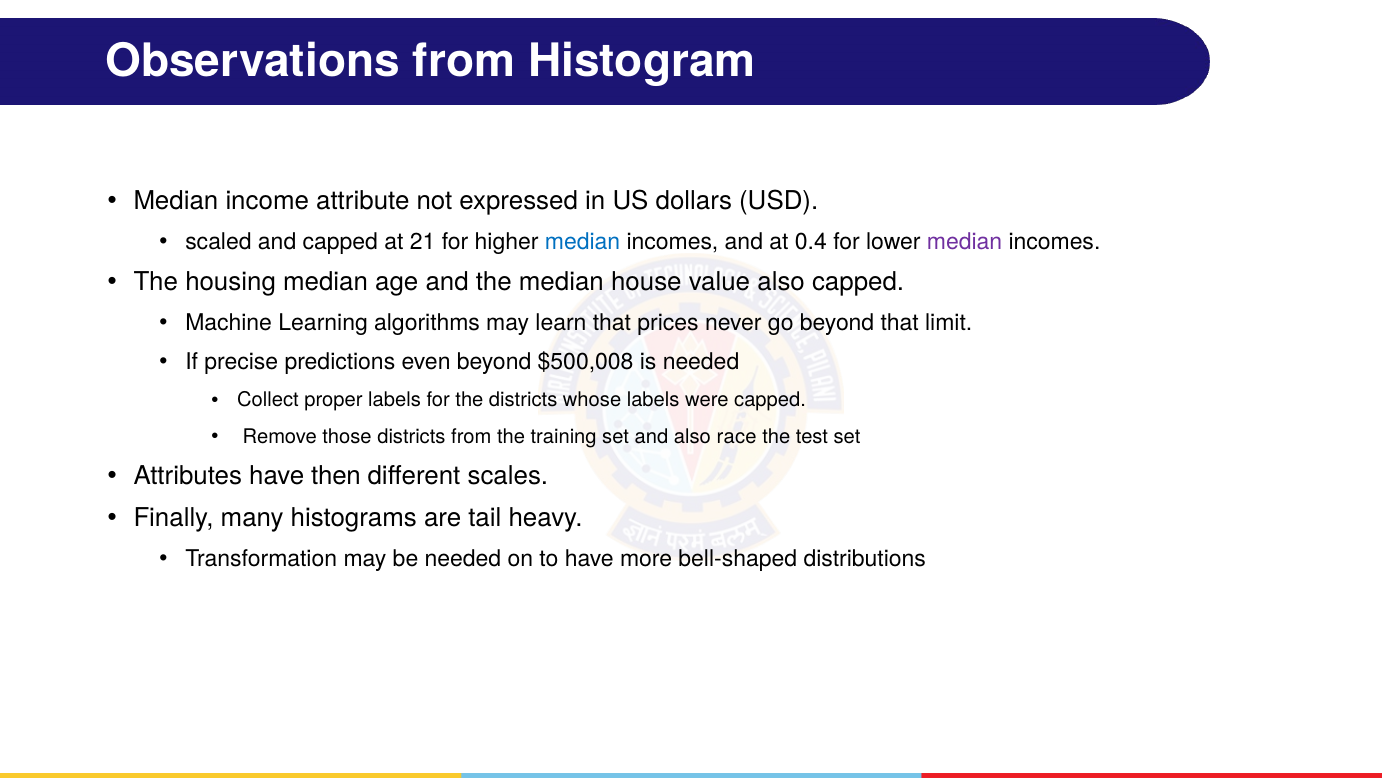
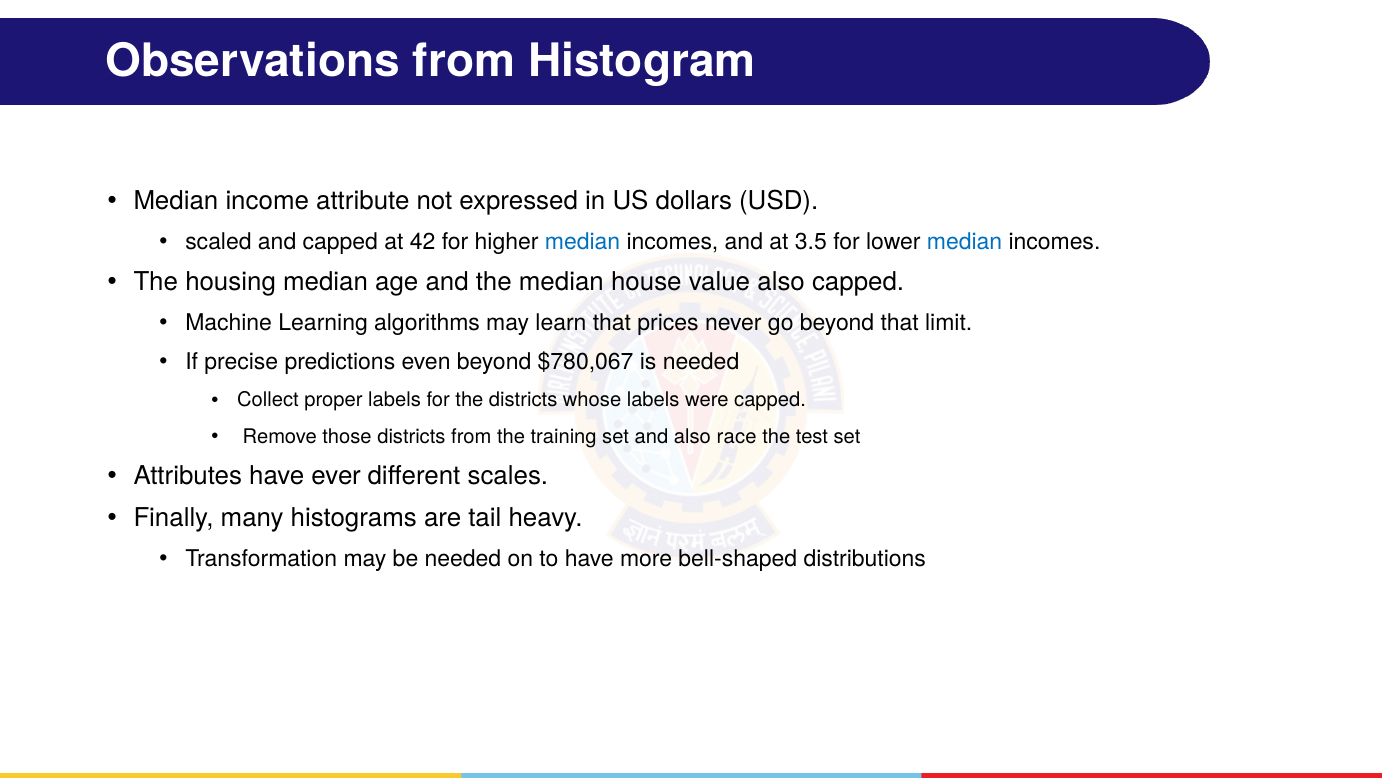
21: 21 -> 42 (423, 241)
0.4: 0.4 -> 3.5 (811, 241)
median colour: purple -> blue (965, 241)
$500,008: $500,008 -> $780,067 (586, 362)
then: then -> ever (336, 475)
